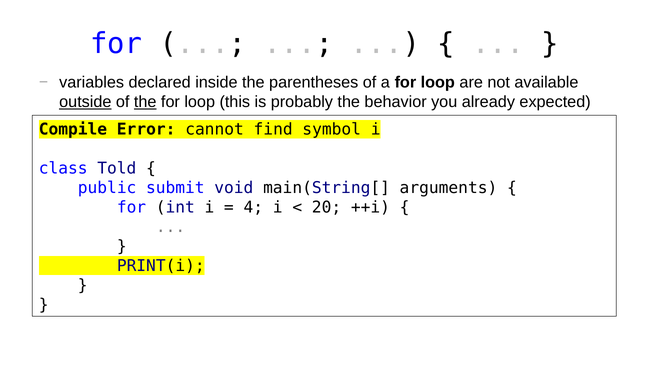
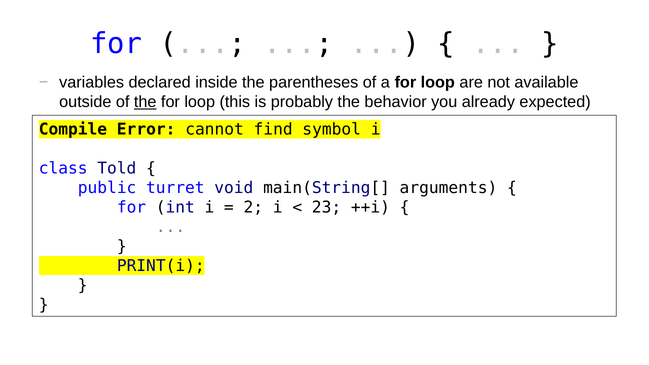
outside underline: present -> none (85, 102)
submit: submit -> turret (175, 188)
4: 4 -> 2 (253, 207)
20: 20 -> 23 (327, 207)
